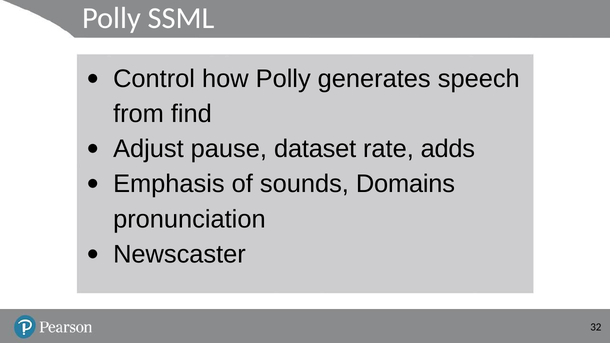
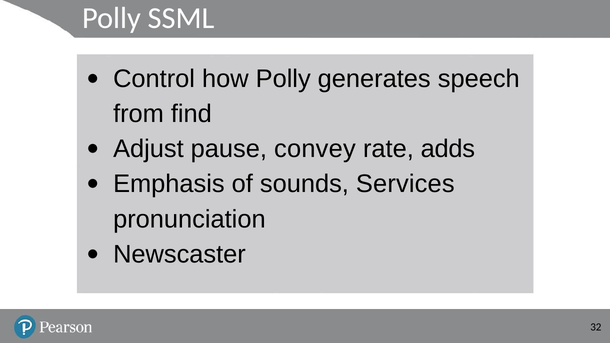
dataset: dataset -> convey (315, 149)
Domains: Domains -> Services (405, 184)
